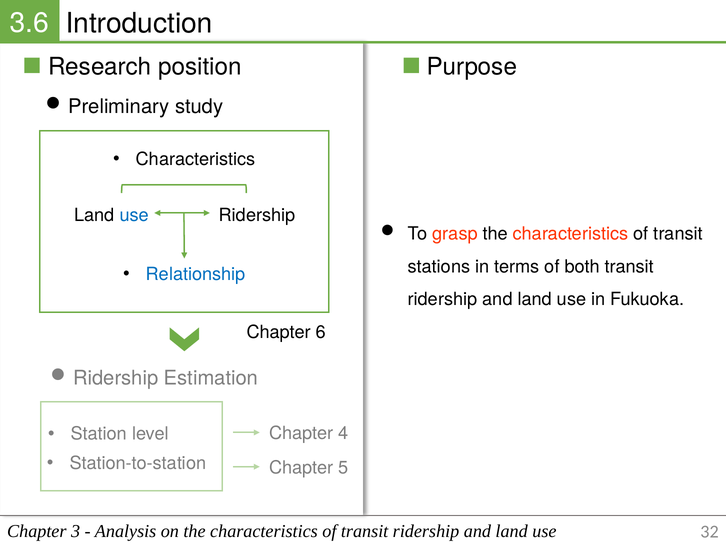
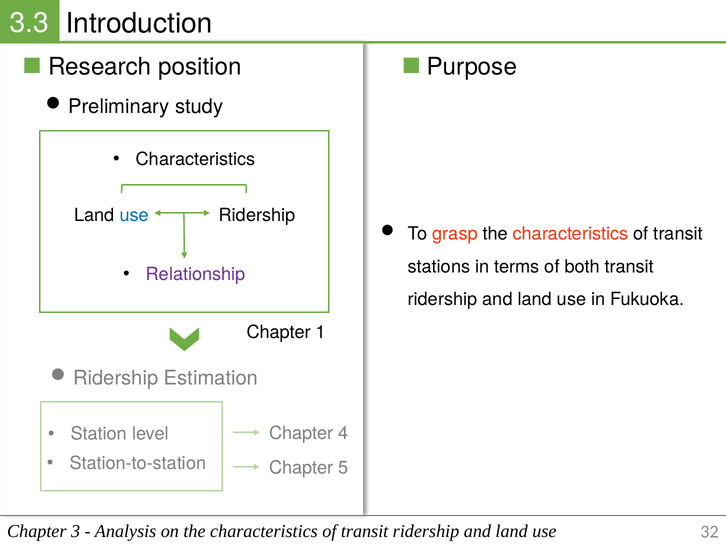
3.6: 3.6 -> 3.3 (29, 23)
Relationship colour: blue -> purple (196, 274)
6: 6 -> 1 (321, 332)
